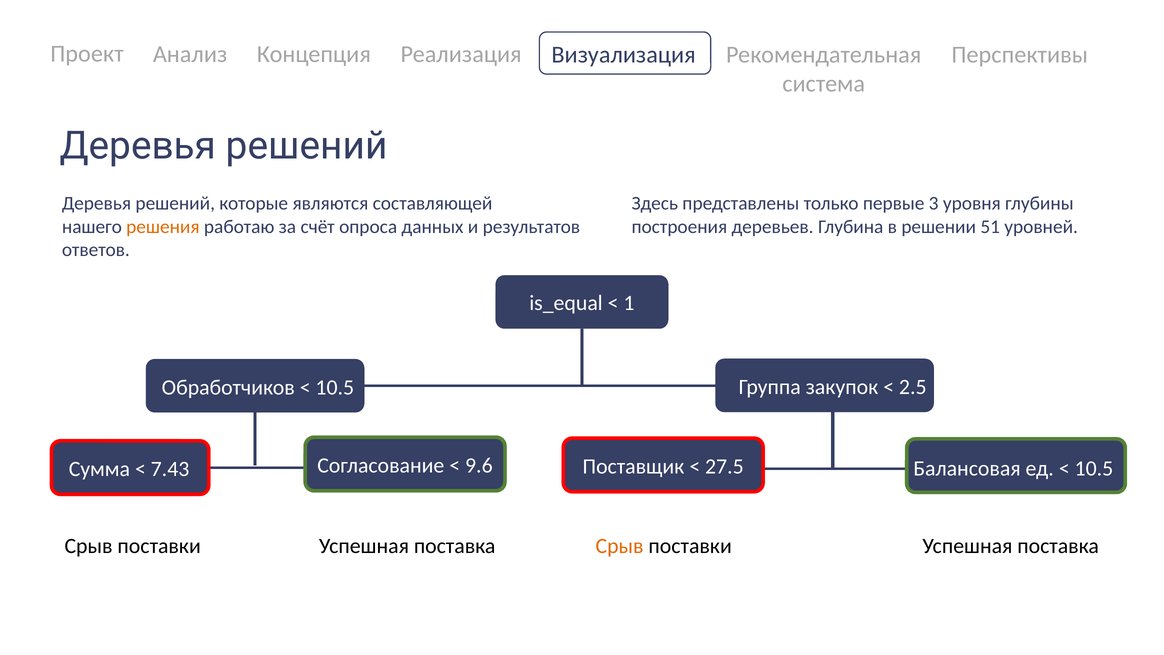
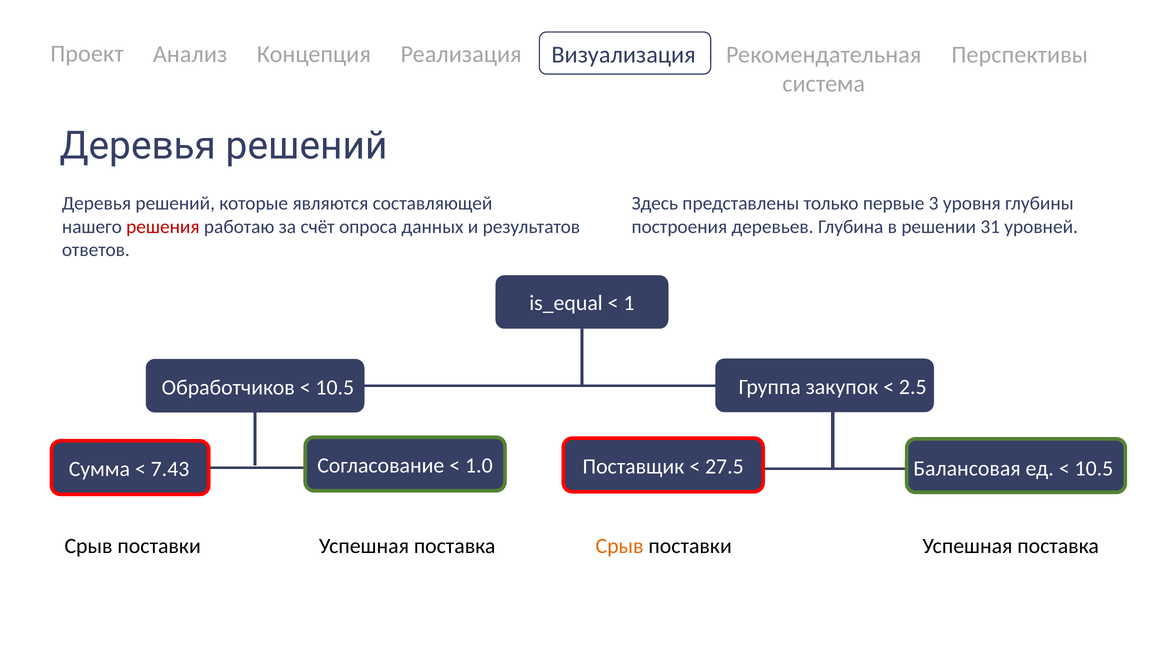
решения colour: orange -> red (163, 227)
51: 51 -> 31 (990, 227)
9.6: 9.6 -> 1.0 (479, 465)
